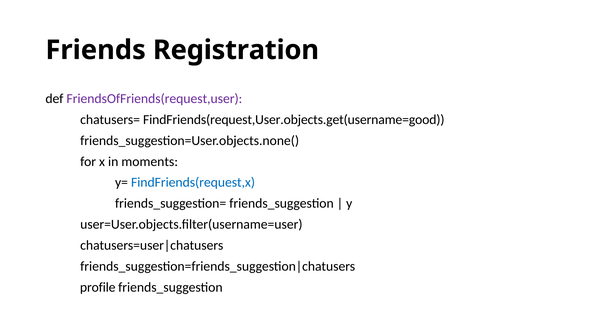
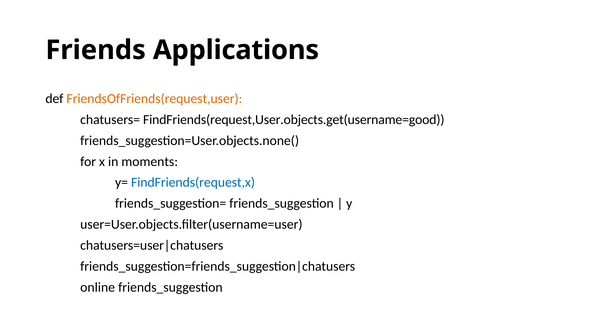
Registration: Registration -> Applications (236, 50)
FriendsOfFriends(request,user colour: purple -> orange (154, 99)
profile: profile -> online (98, 287)
